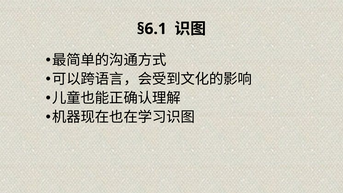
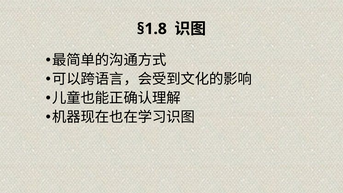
§6.1: §6.1 -> §1.8 (152, 29)
